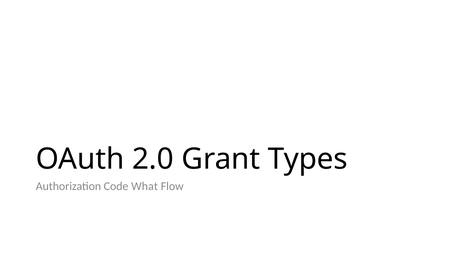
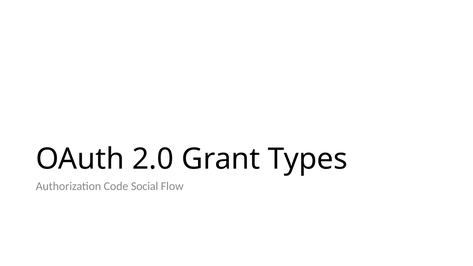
What: What -> Social (145, 186)
